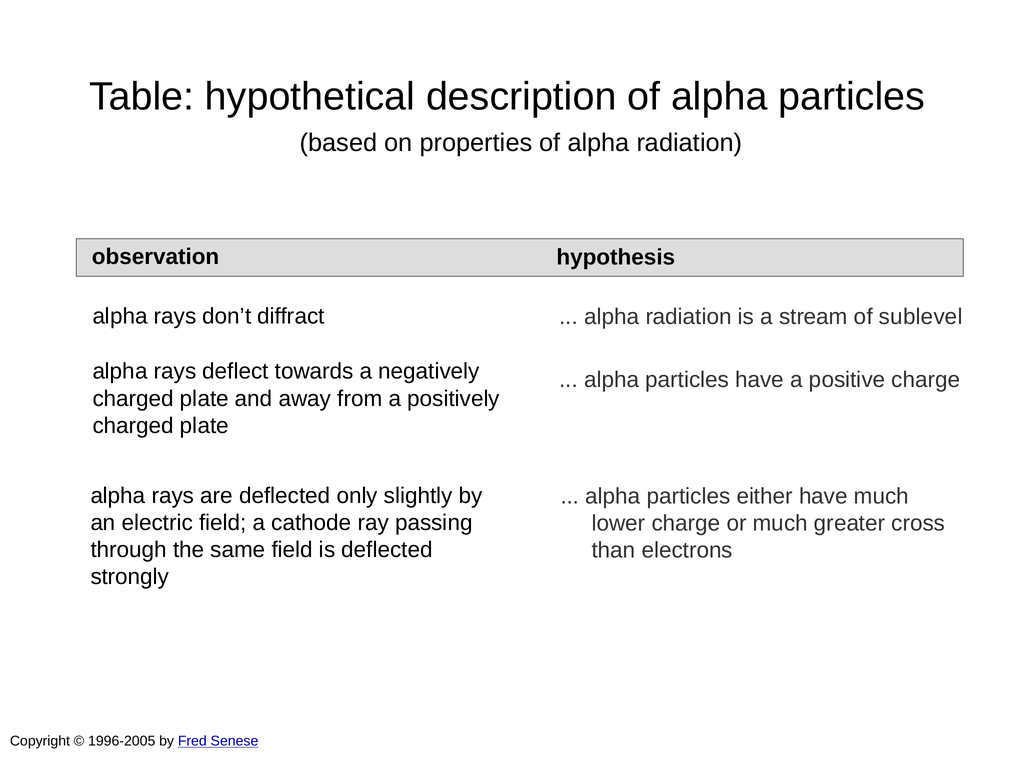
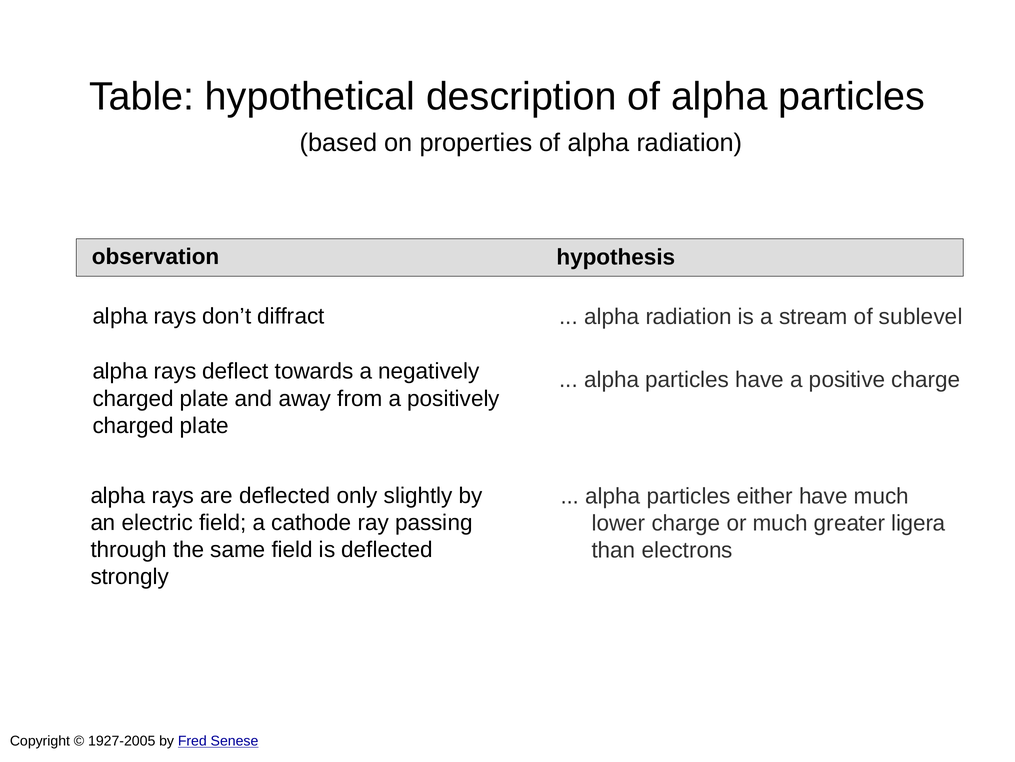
cross: cross -> ligera (918, 523)
1996-2005: 1996-2005 -> 1927-2005 (122, 740)
